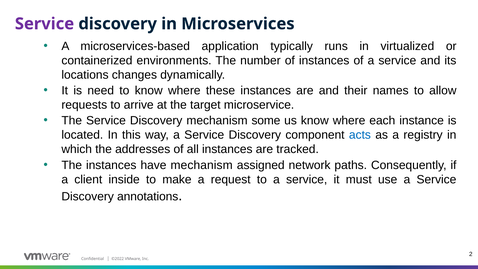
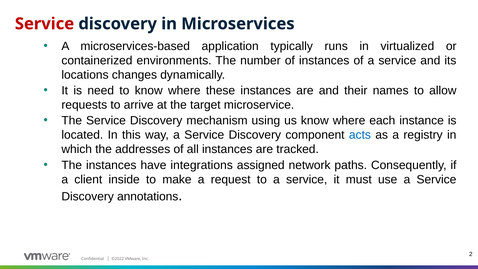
Service colour: purple -> red (44, 24)
some: some -> using (266, 121)
have mechanism: mechanism -> integrations (202, 165)
